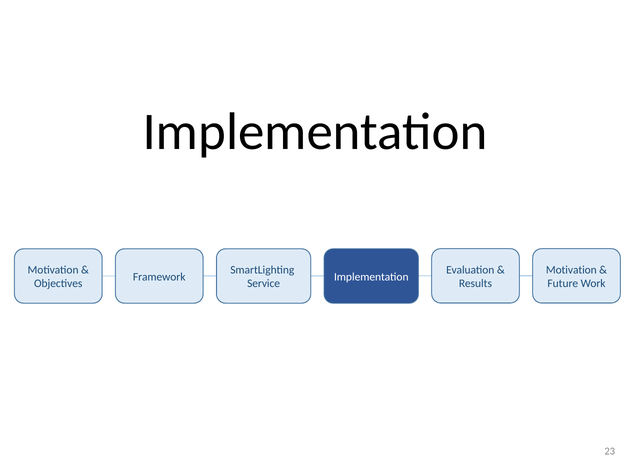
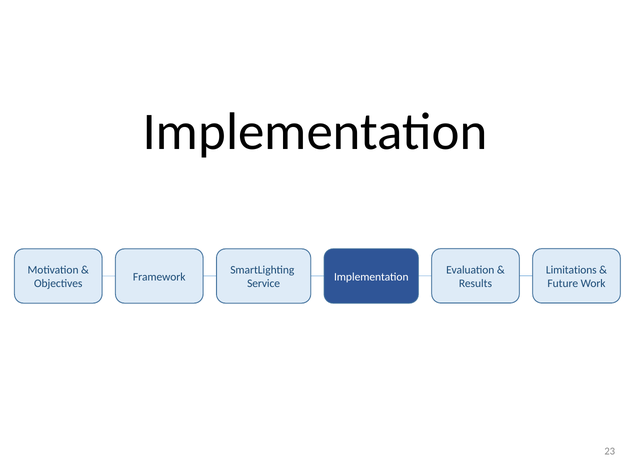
Motivation: Motivation -> Limitations (571, 270)
